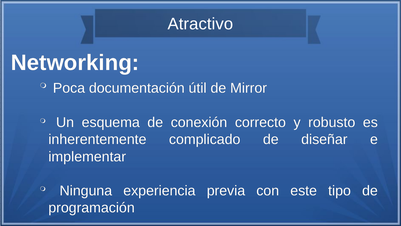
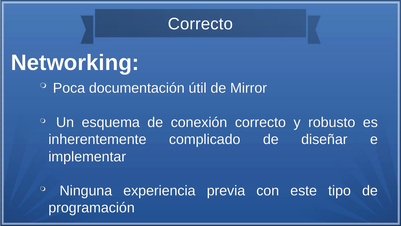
Atractivo: Atractivo -> Correcto (200, 24)
